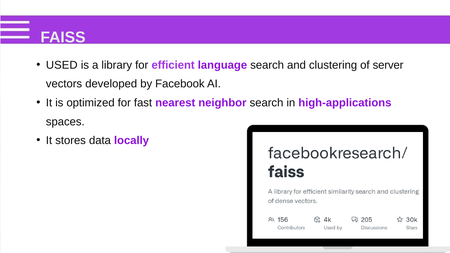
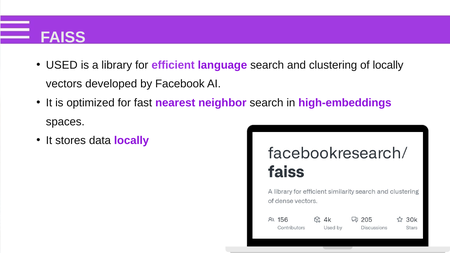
of server: server -> locally (388, 65)
high-applications: high-applications -> high-embeddings (345, 103)
